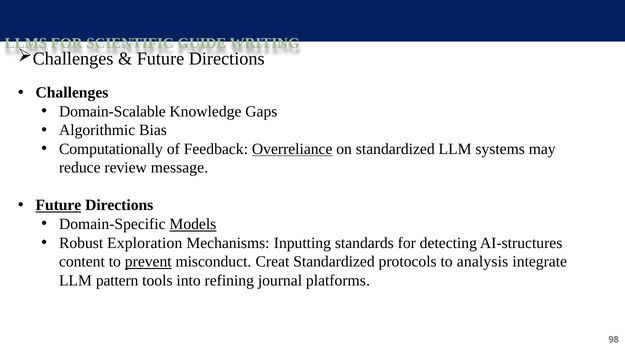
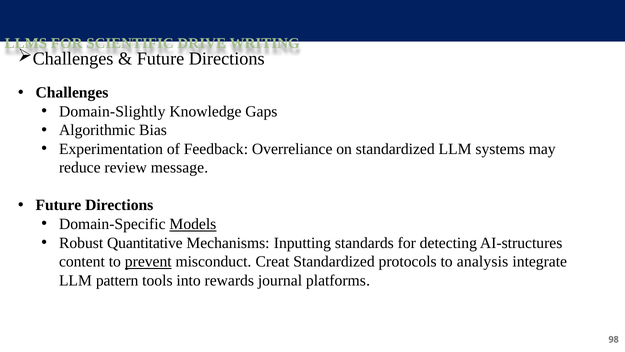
GUIDE: GUIDE -> DRIVE (202, 43)
Domain-Scalable: Domain-Scalable -> Domain-Slightly (112, 111)
Computationally: Computationally -> Experimentation (111, 149)
Overreliance underline: present -> none (292, 149)
Future underline: present -> none (58, 205)
Exploration: Exploration -> Quantitative (145, 243)
refining: refining -> rewards (229, 280)
